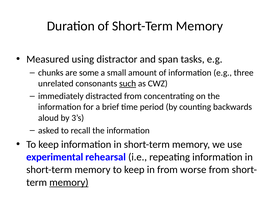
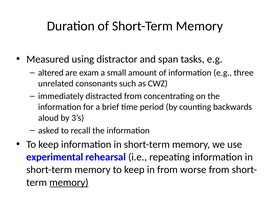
chunks: chunks -> altered (51, 73)
some: some -> exam (89, 73)
such underline: present -> none (128, 83)
